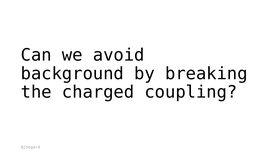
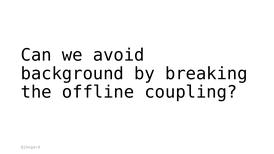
charged: charged -> offline (98, 92)
